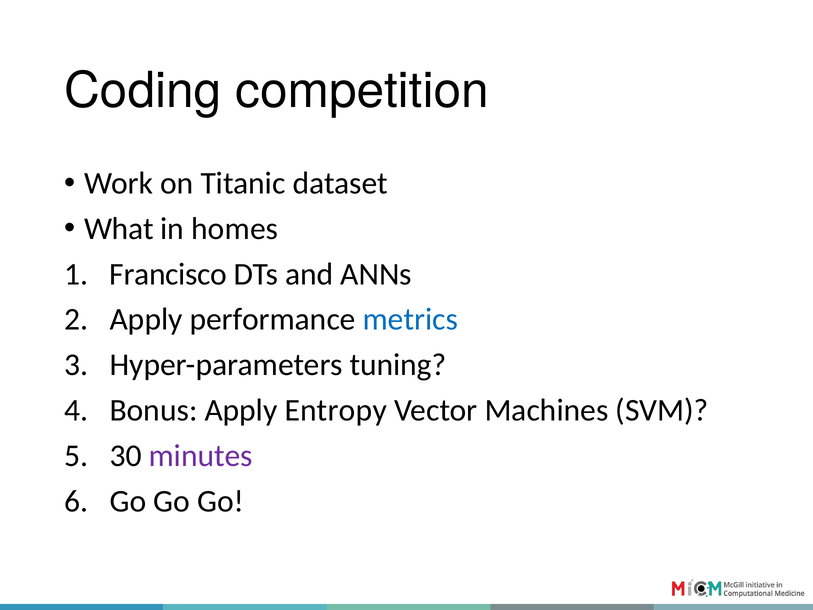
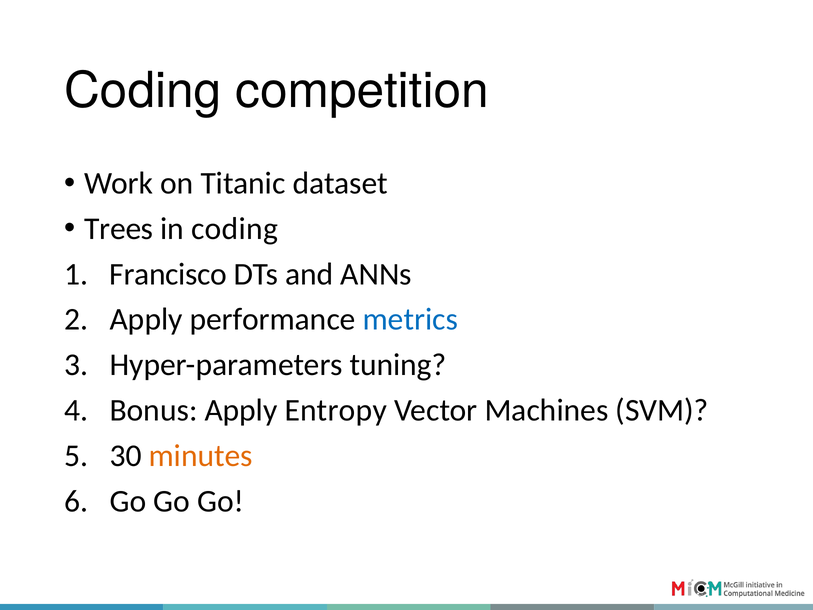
What: What -> Trees (119, 229)
in homes: homes -> coding (235, 229)
minutes colour: purple -> orange (201, 456)
